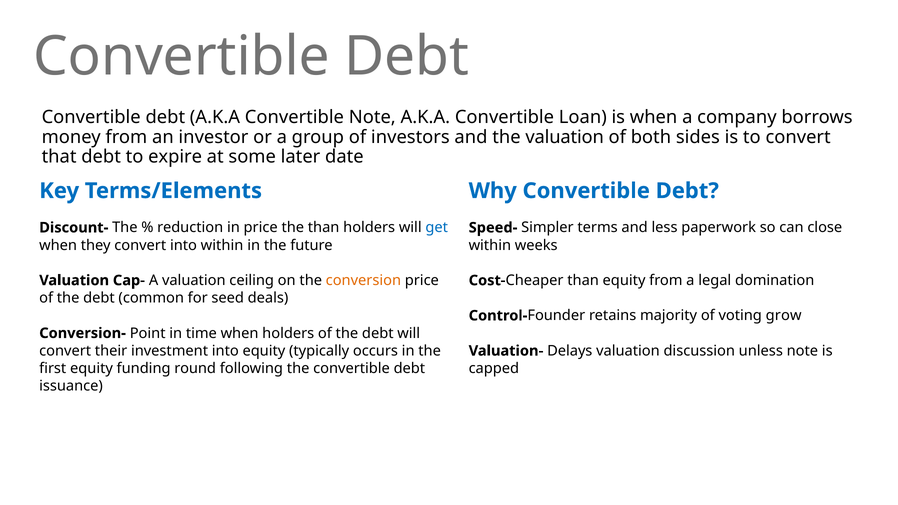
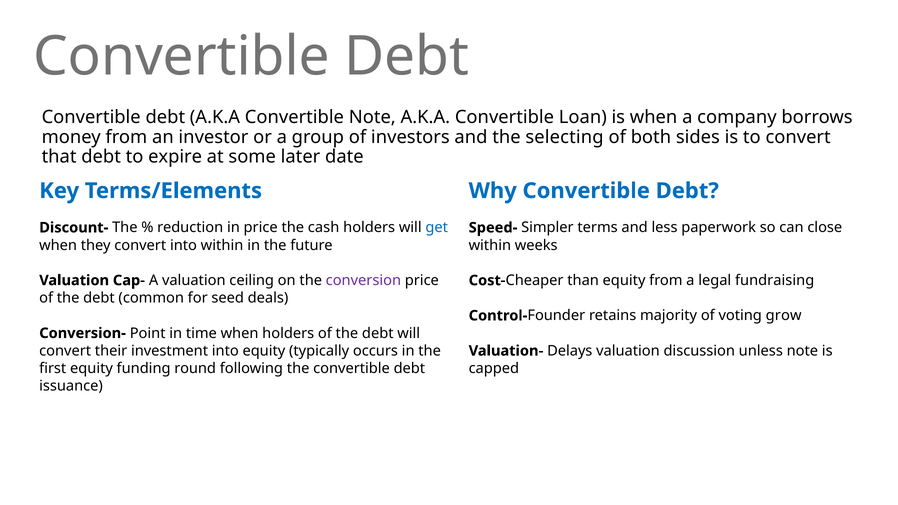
valuation: valuation -> selecting (564, 137)
the than: than -> cash (324, 228)
domination: domination -> fundraising (775, 280)
conversion colour: orange -> purple (363, 280)
